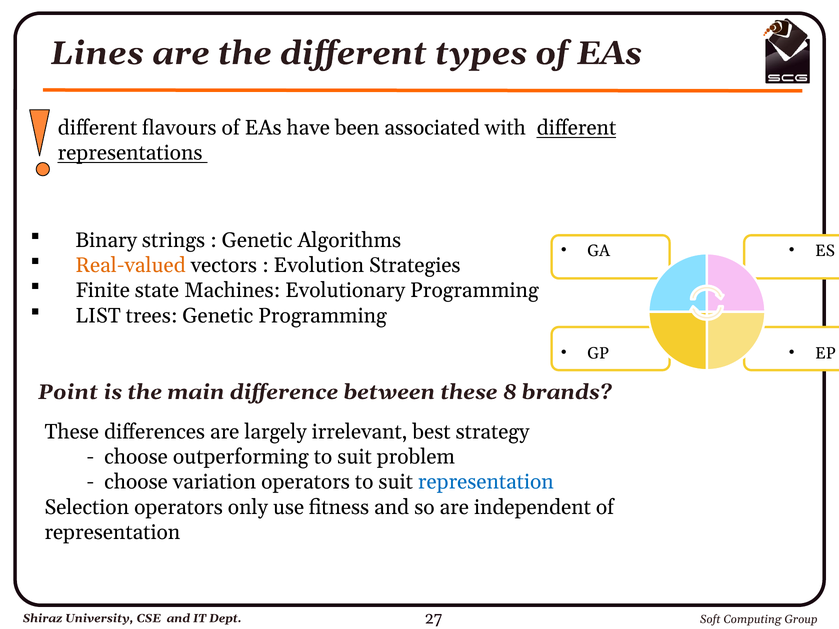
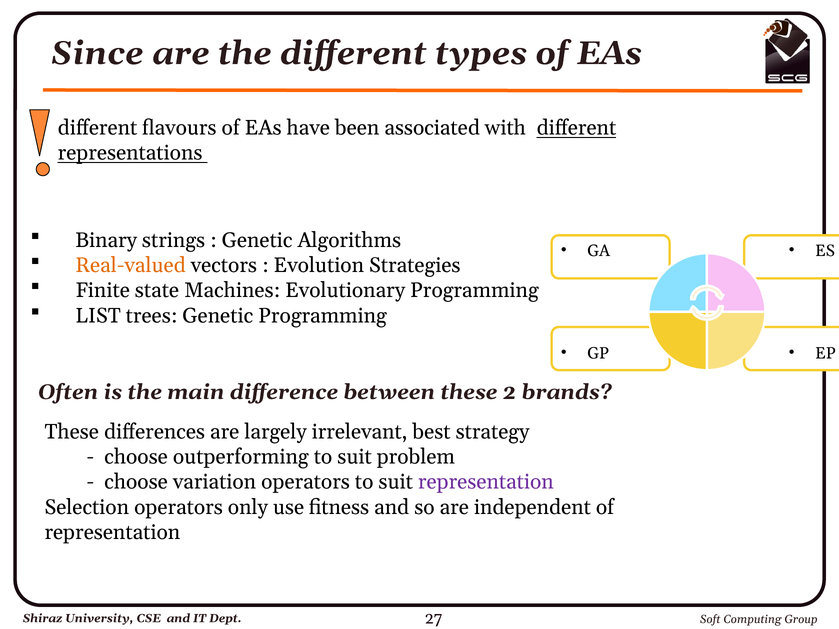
Lines: Lines -> Since (97, 53)
Point: Point -> Often (68, 392)
8: 8 -> 2 (510, 392)
representation colour: blue -> purple (486, 482)
